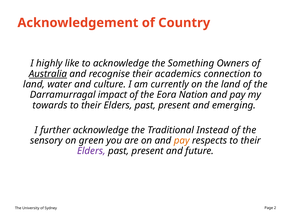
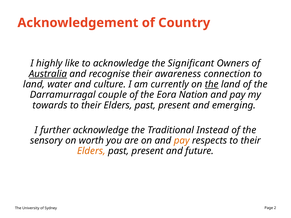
Something: Something -> Significant (191, 63)
academics: academics -> awareness (178, 74)
the underline: none -> present (212, 84)
impact: impact -> couple (112, 95)
green: green -> worth (91, 141)
Elders colour: purple -> orange (91, 151)
